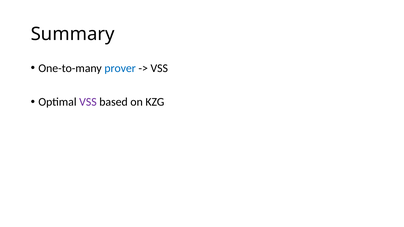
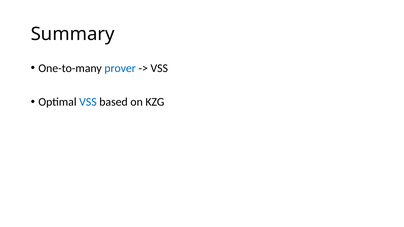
VSS colour: purple -> blue (88, 102)
